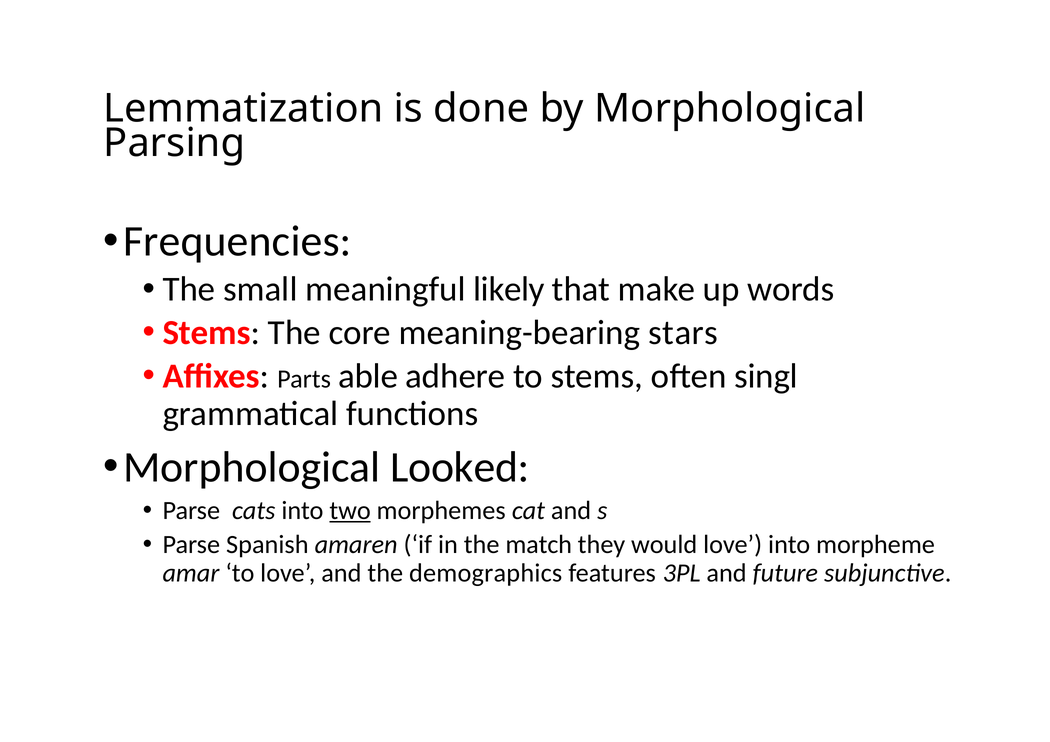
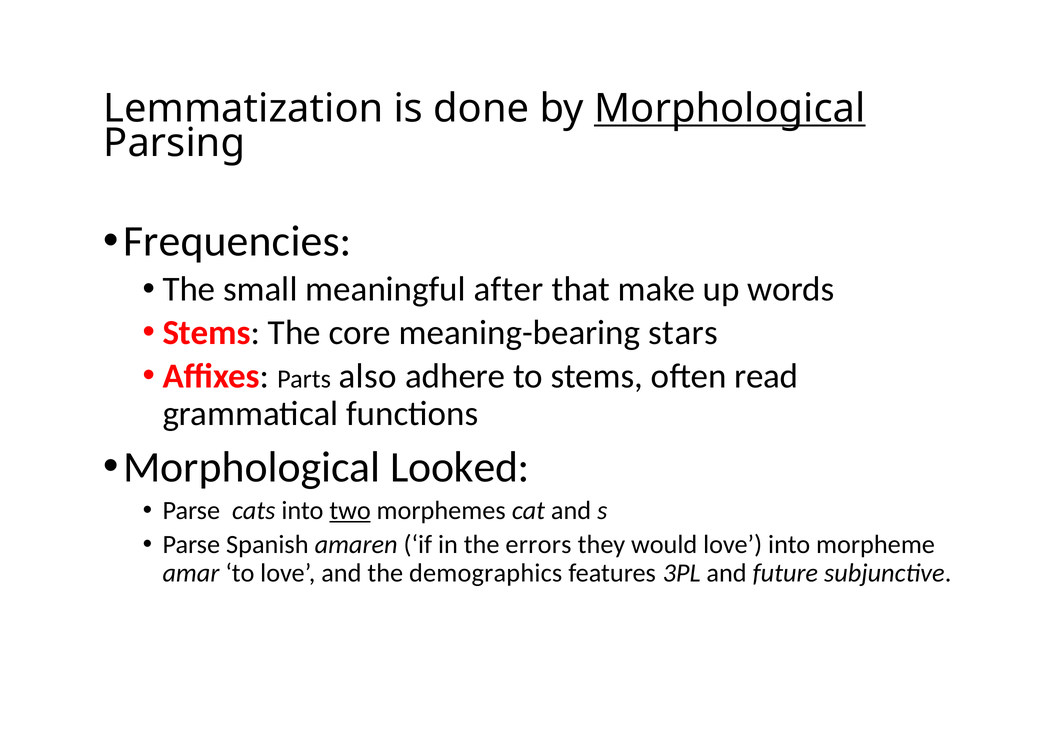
Morphological underline: none -> present (730, 108)
likely: likely -> after (509, 289)
able: able -> also (368, 376)
singl: singl -> read (766, 376)
match: match -> errors (538, 545)
